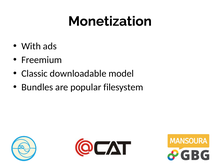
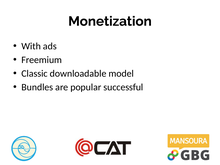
filesystem: filesystem -> successful (123, 87)
